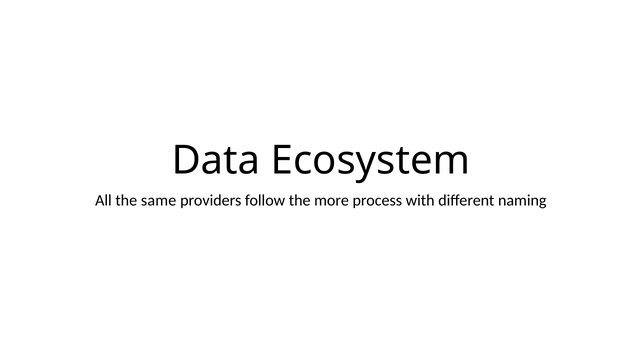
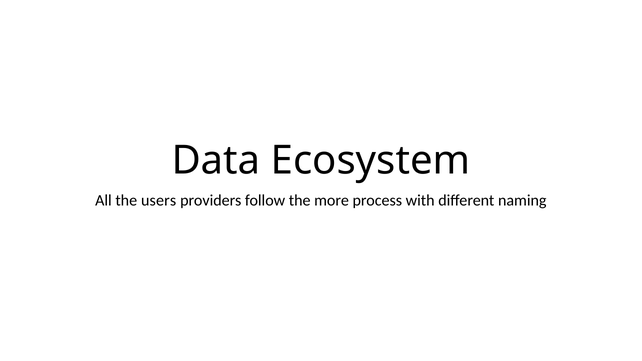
same: same -> users (159, 201)
